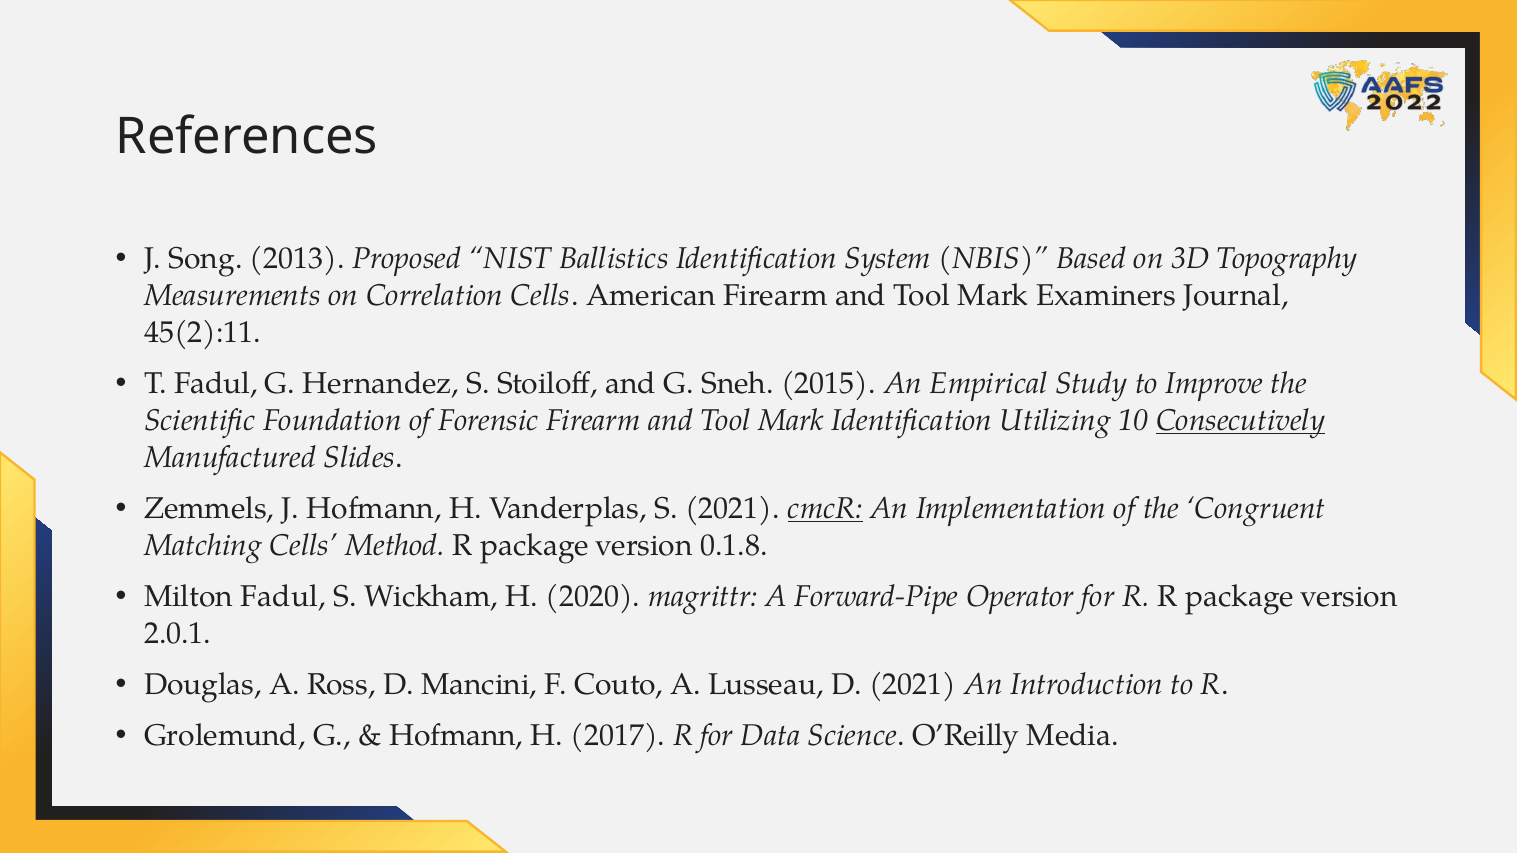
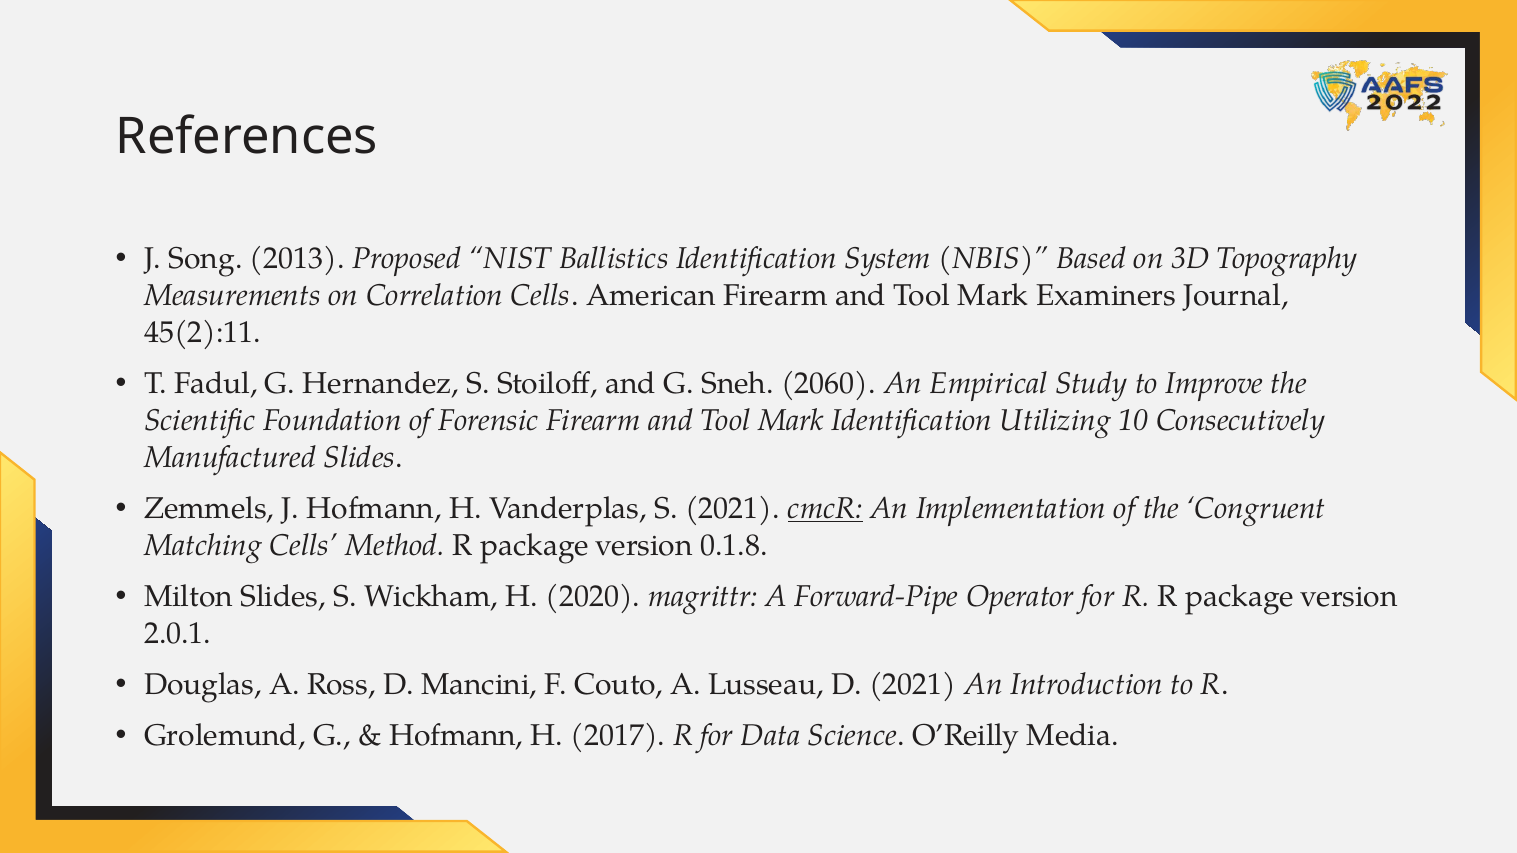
2015: 2015 -> 2060 (828, 384)
Consecutively underline: present -> none (1241, 421)
Milton Fadul: Fadul -> Slides (283, 597)
